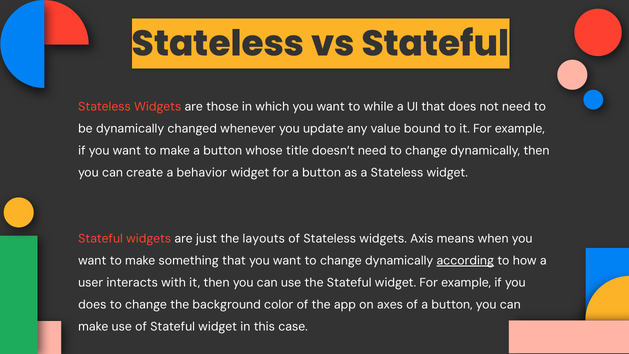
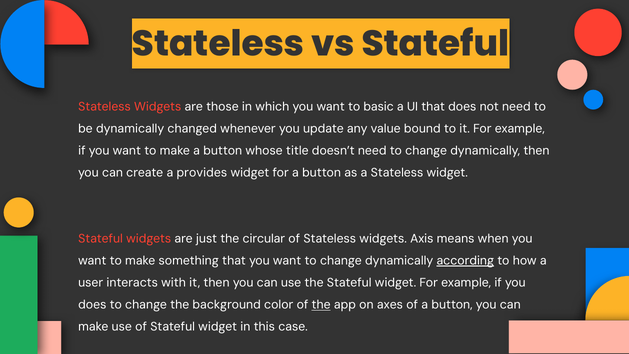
while: while -> basic (379, 107)
behavior: behavior -> provides (202, 173)
layouts: layouts -> circular (264, 239)
the underline: none -> present (321, 305)
